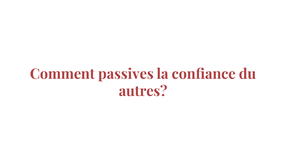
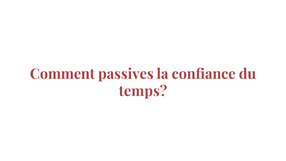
autres: autres -> temps (143, 91)
